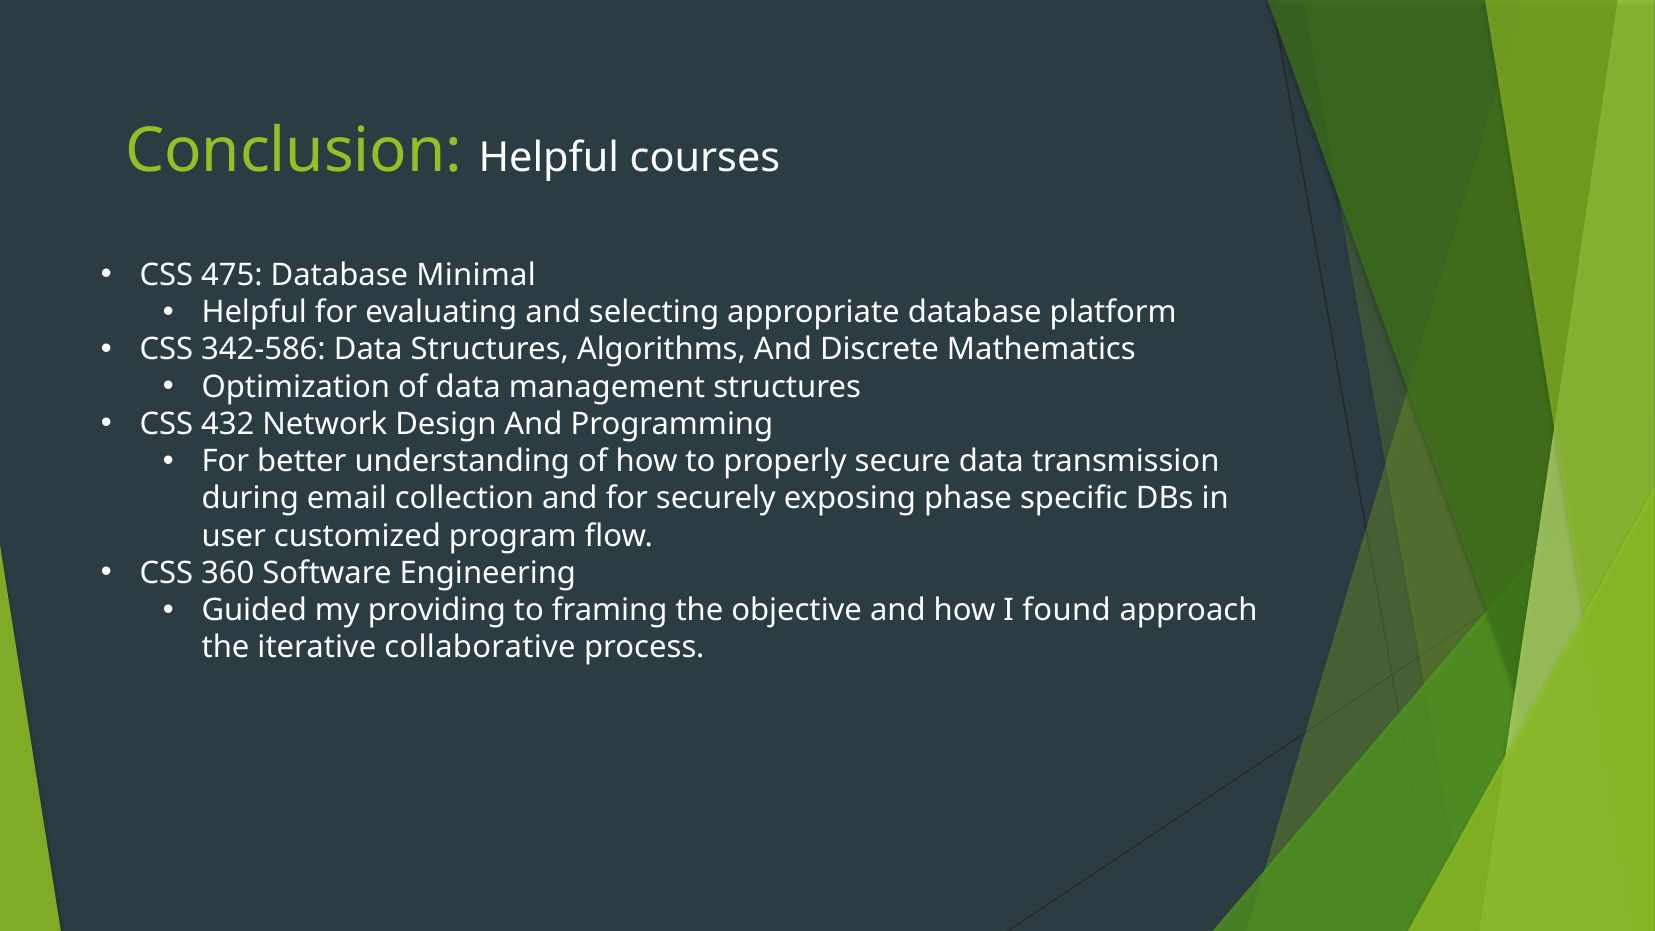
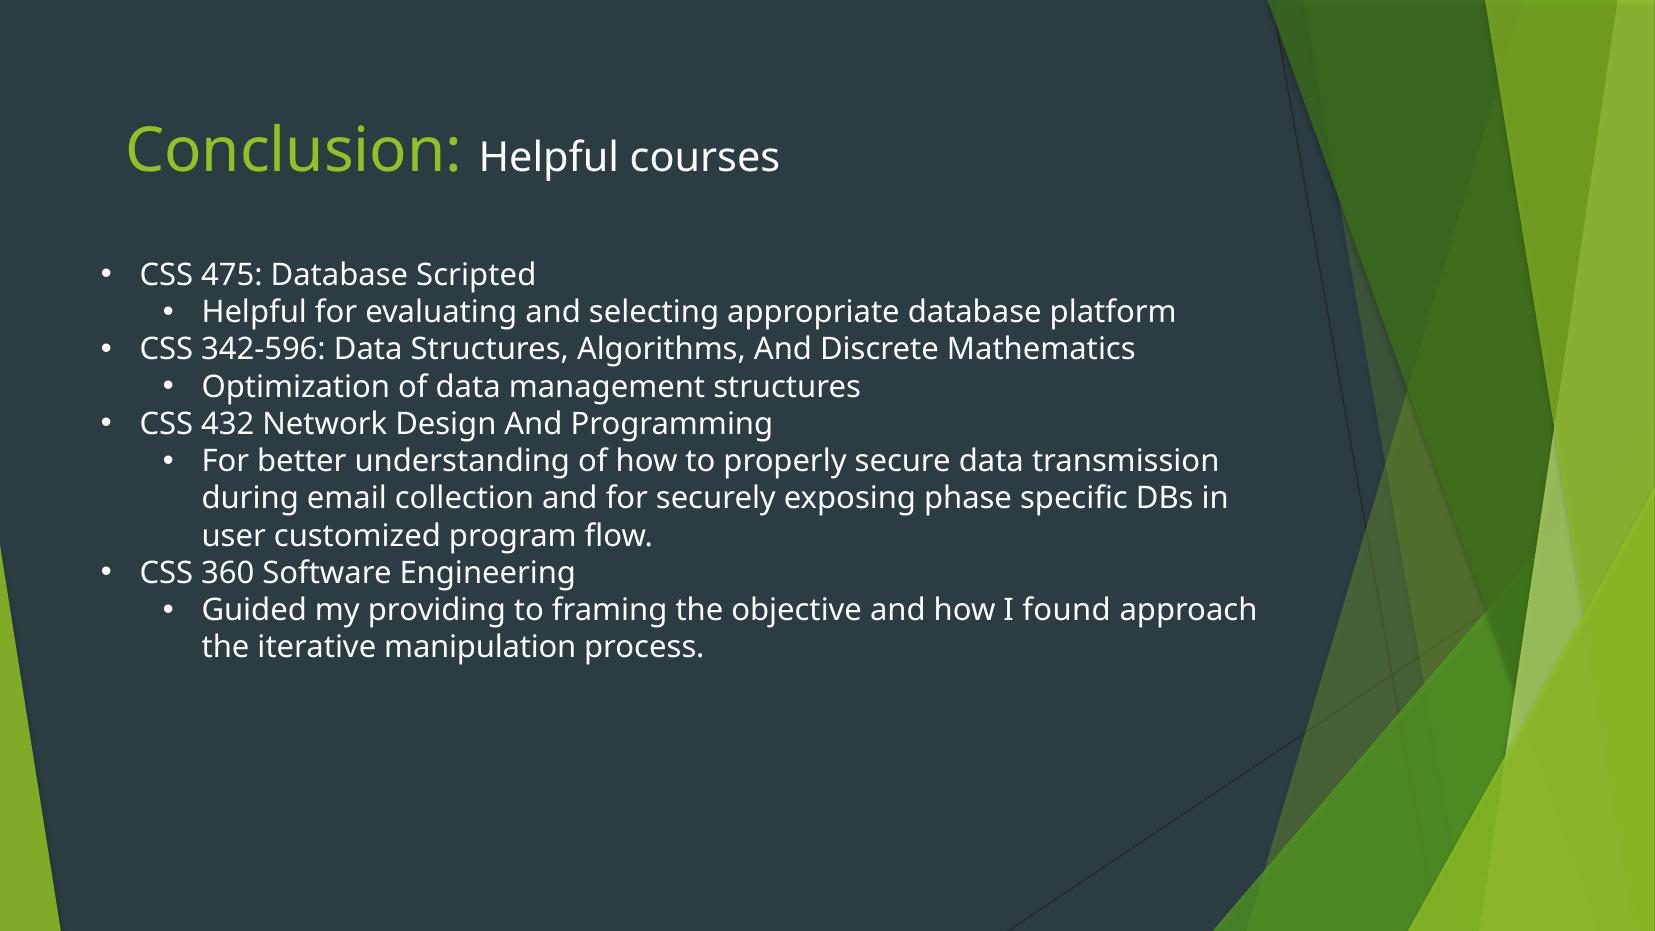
Minimal: Minimal -> Scripted (476, 275)
342-586: 342-586 -> 342-596 (263, 350)
collaborative: collaborative -> manipulation (480, 648)
